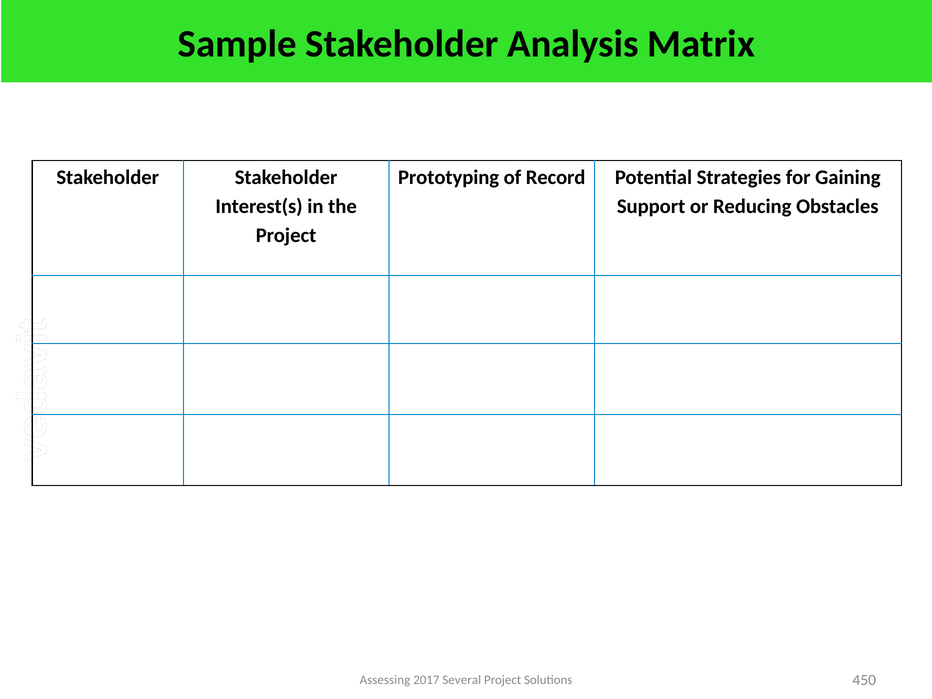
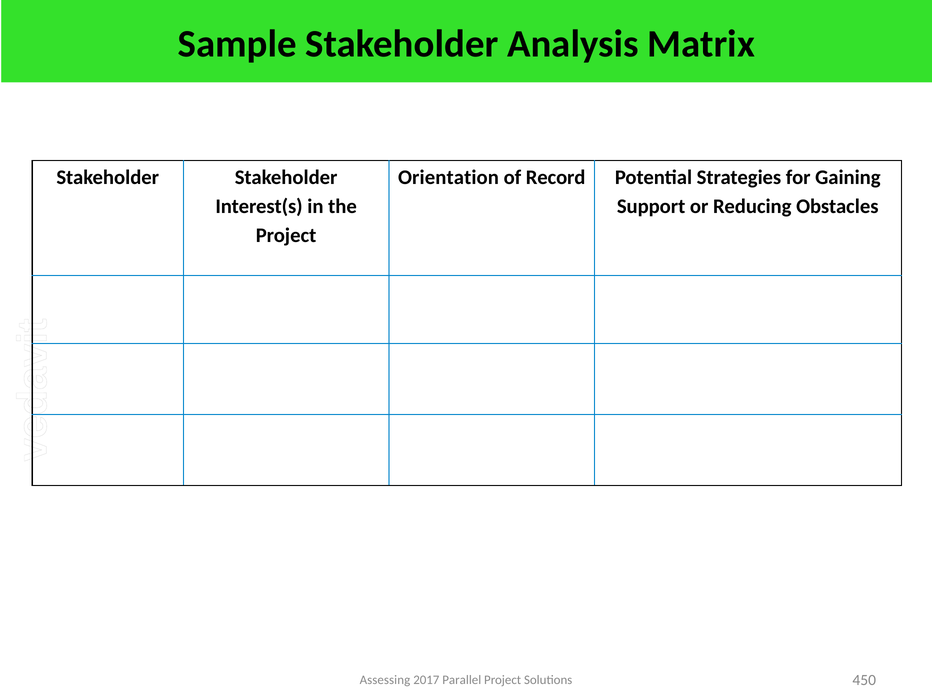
Prototyping: Prototyping -> Orientation (448, 177)
Several: Several -> Parallel (462, 680)
